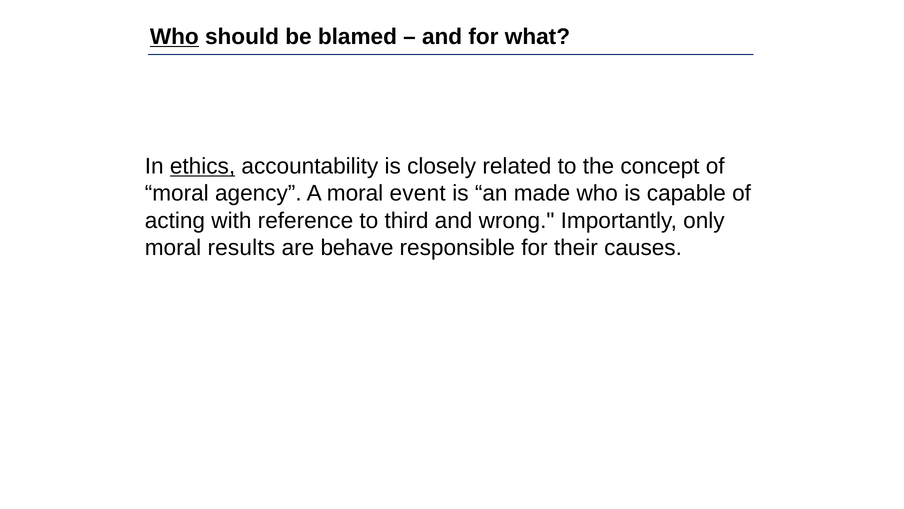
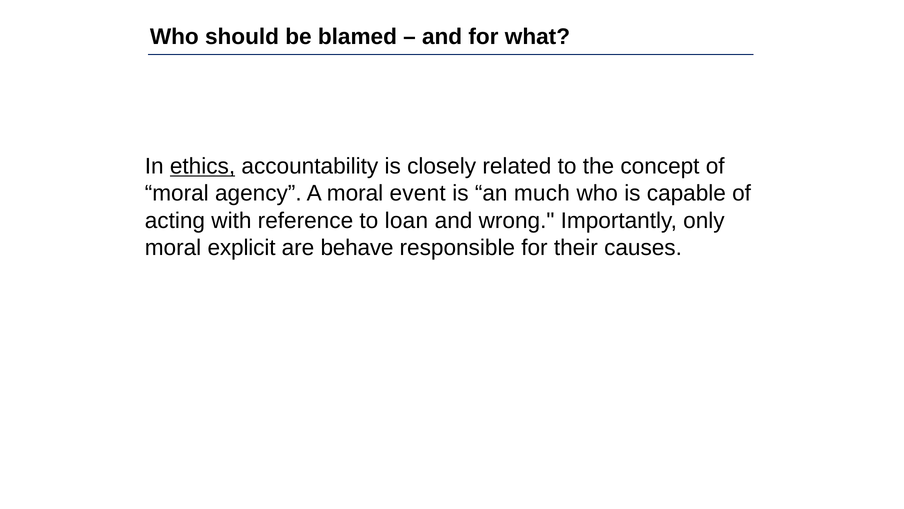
Who underline: present -> none (174, 37)
made: made -> much (542, 193)
third: third -> loan (406, 220)
results: results -> explicit (242, 247)
